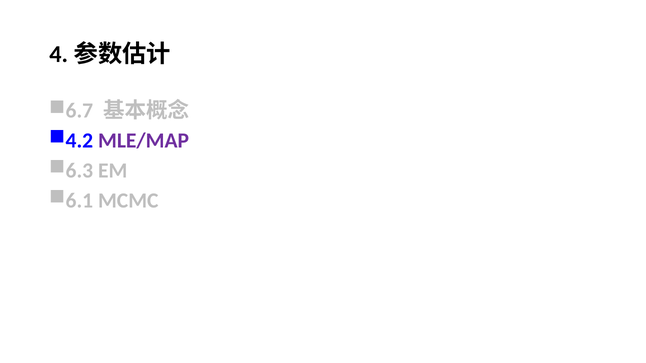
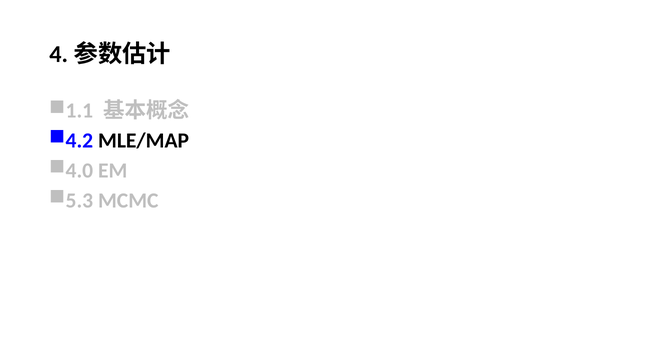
6.7: 6.7 -> 1.1 (79, 111)
MLE/MAP colour: purple -> black (144, 141)
6.3: 6.3 -> 4.0 (79, 171)
6.1: 6.1 -> 5.3 (79, 201)
